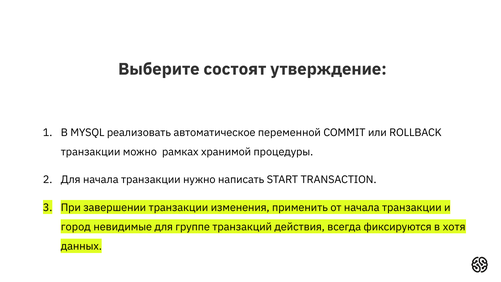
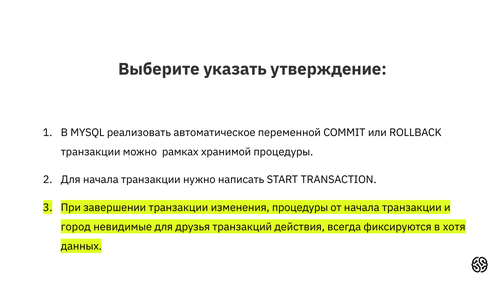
состоят: состоят -> указать (235, 69)
изменения применить: применить -> процедуры (300, 207)
группе: группе -> друзья (193, 227)
